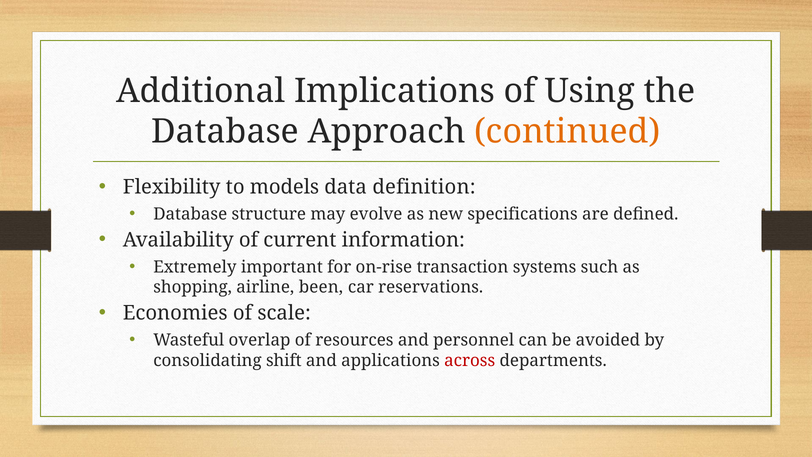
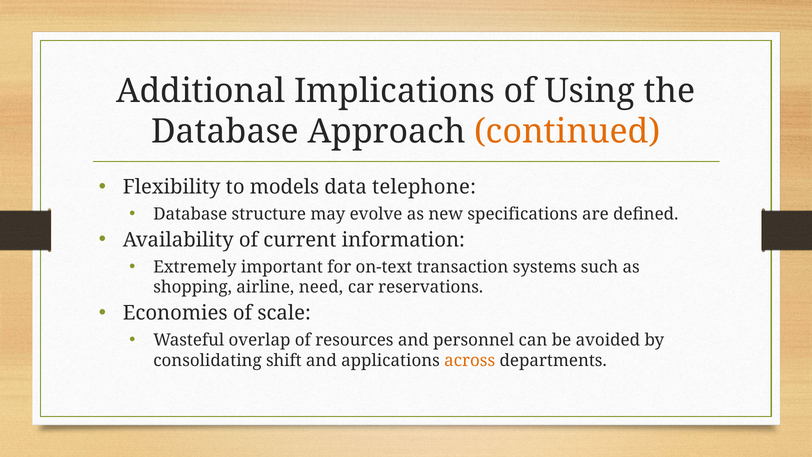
definition: definition -> telephone (424, 187)
on-rise: on-rise -> on-text (384, 267)
been: been -> need (321, 287)
across colour: red -> orange (470, 360)
